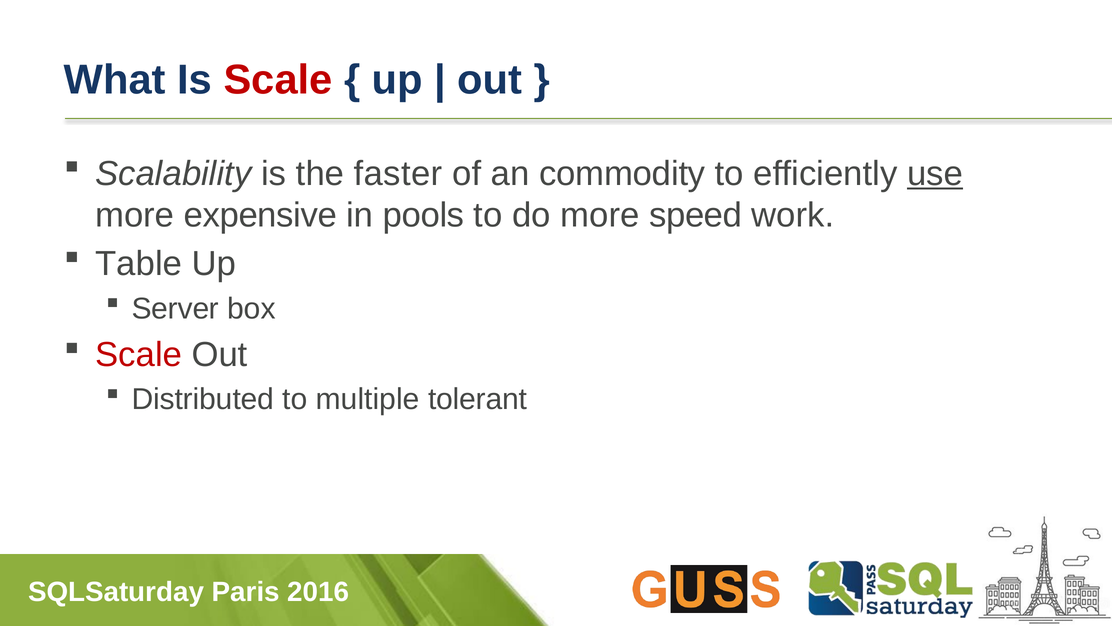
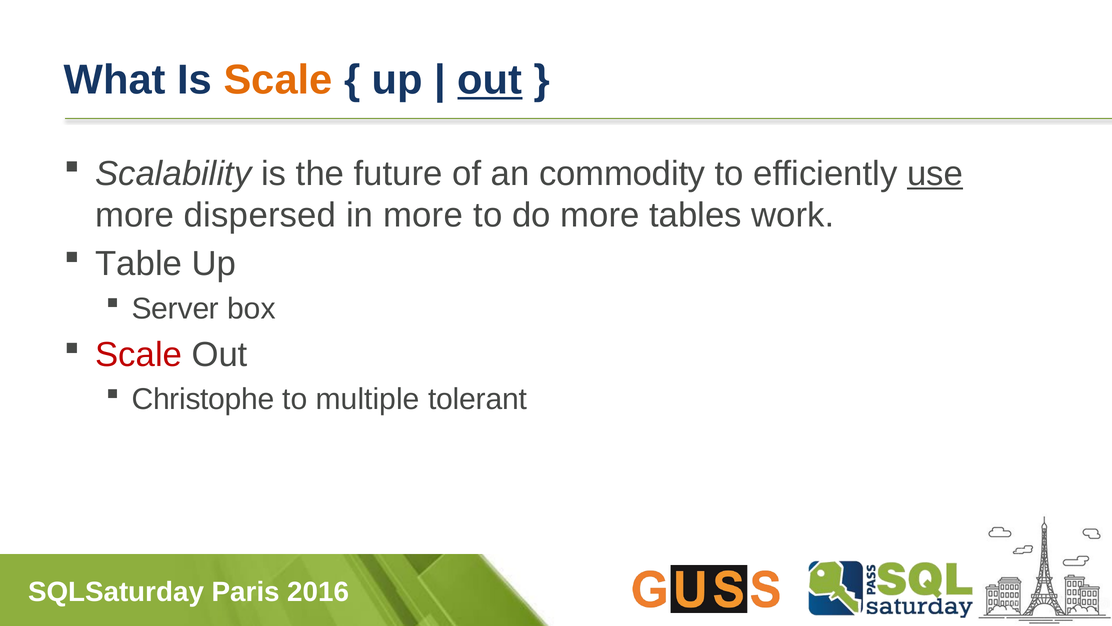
Scale colour: red -> orange (278, 80)
out underline: none -> present (490, 80)
faster: faster -> future (398, 173)
expensive: expensive -> dispersed (260, 215)
in pools: pools -> more (423, 215)
speed: speed -> tables (695, 215)
Distributed: Distributed -> Christophe (203, 399)
